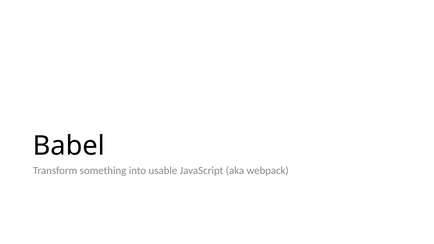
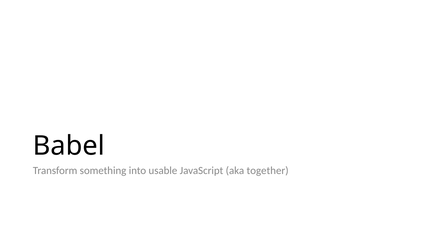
webpack: webpack -> together (268, 171)
